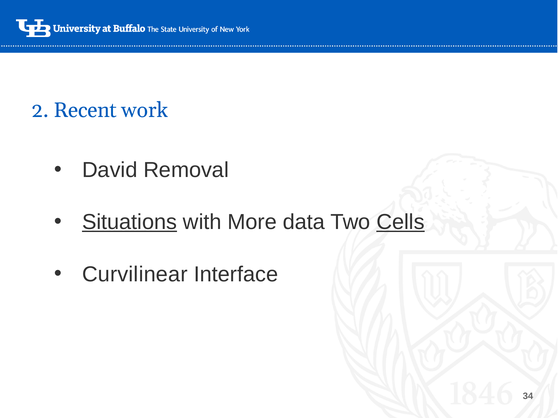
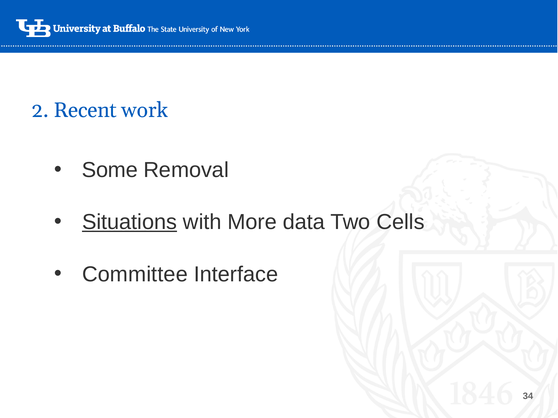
David: David -> Some (110, 170)
Cells underline: present -> none (400, 222)
Curvilinear: Curvilinear -> Committee (135, 275)
